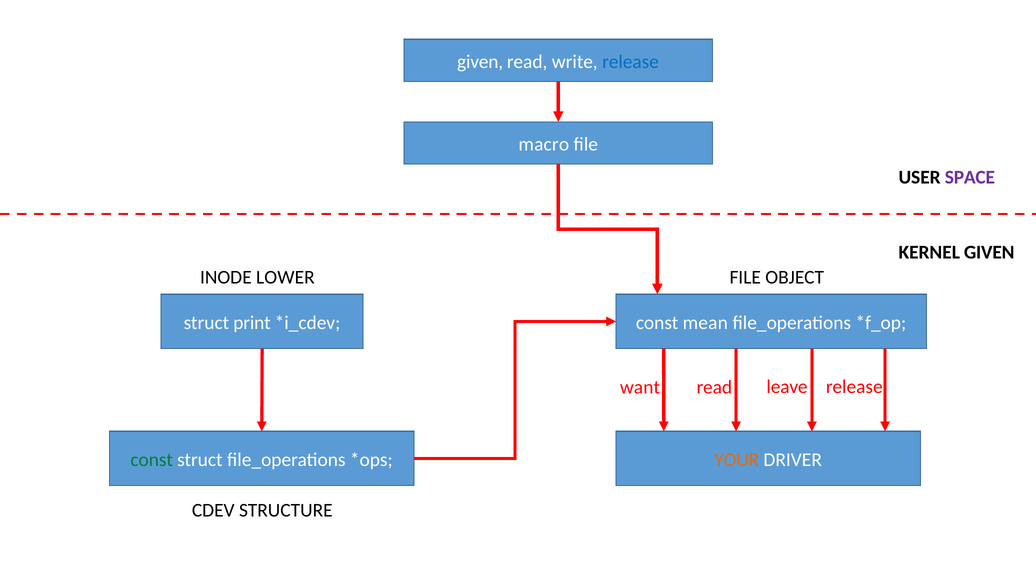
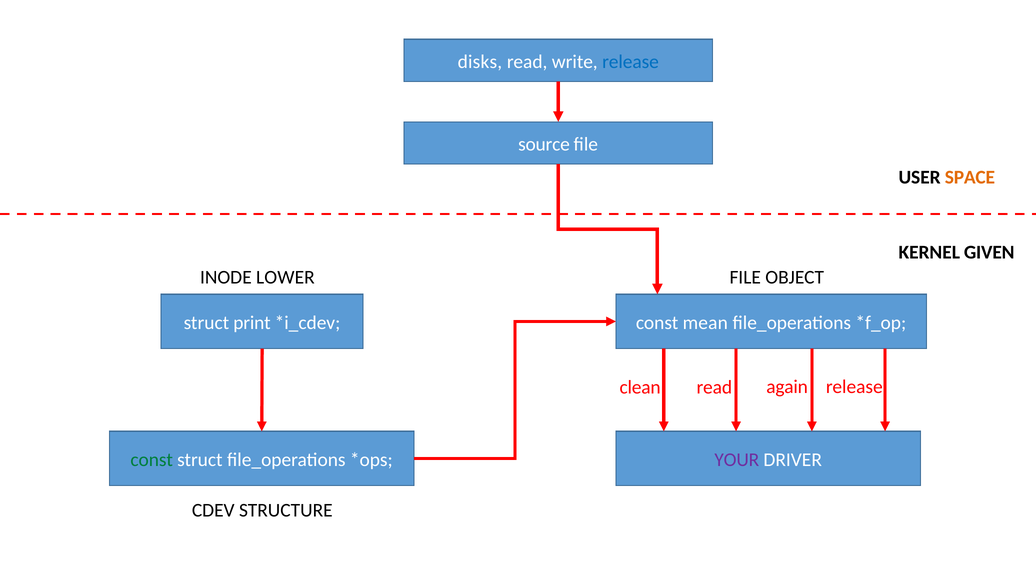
given: given -> disks (480, 62)
macro: macro -> source (544, 144)
SPACE colour: purple -> orange (970, 177)
want: want -> clean (640, 387)
leave: leave -> again (787, 387)
YOUR colour: orange -> purple (737, 460)
